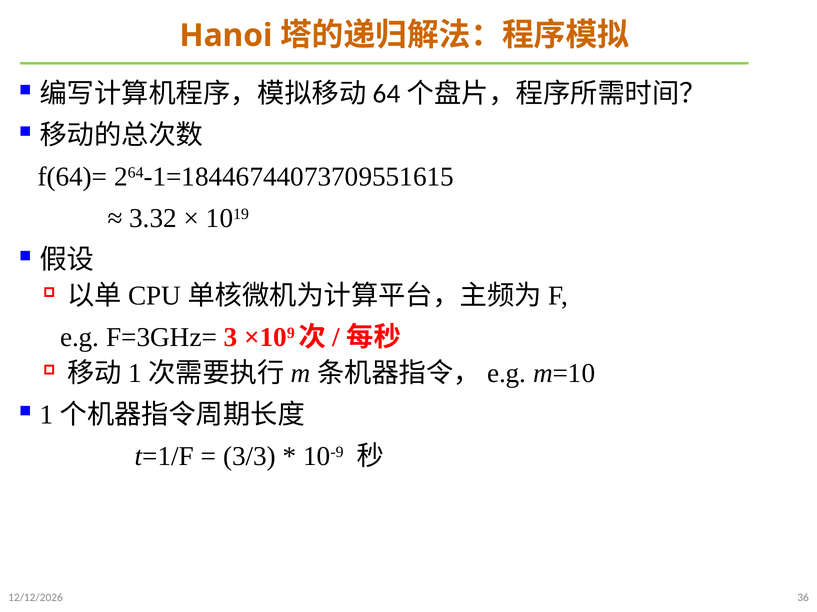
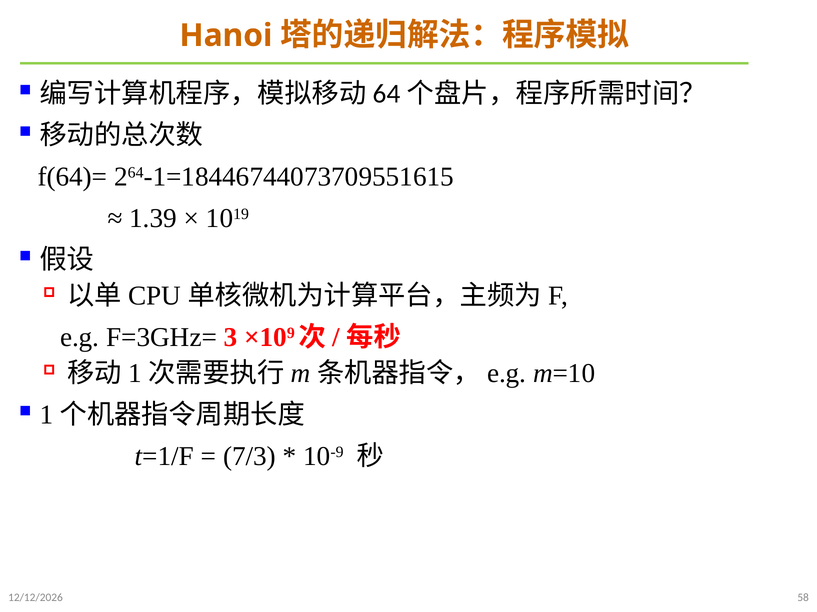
3.32: 3.32 -> 1.39 (153, 219)
3/3: 3/3 -> 7/3 (249, 457)
36: 36 -> 58 (803, 598)
